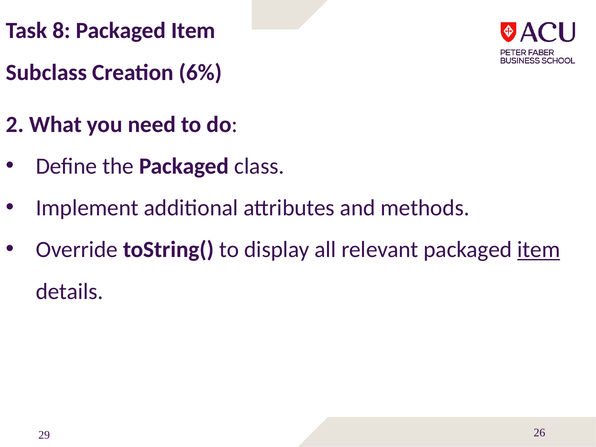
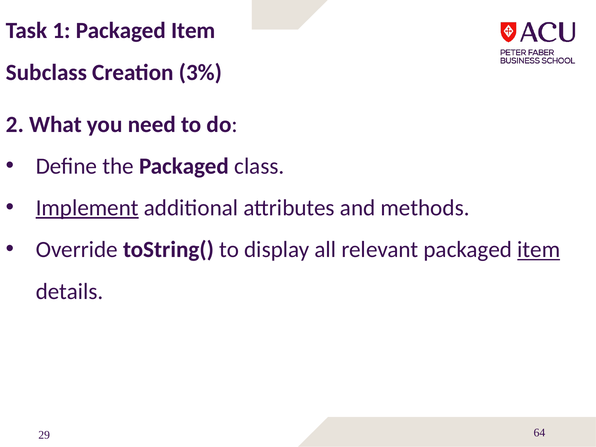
8: 8 -> 1 (62, 31)
6%: 6% -> 3% (200, 72)
Implement underline: none -> present (87, 208)
26: 26 -> 64 (539, 433)
